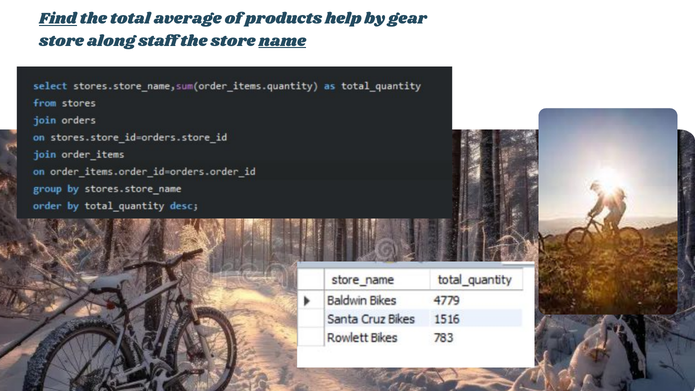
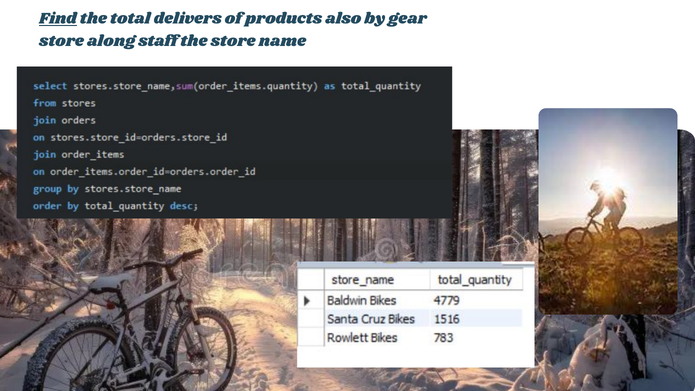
average: average -> delivers (188, 18)
help: help -> also (343, 18)
name underline: present -> none (282, 41)
